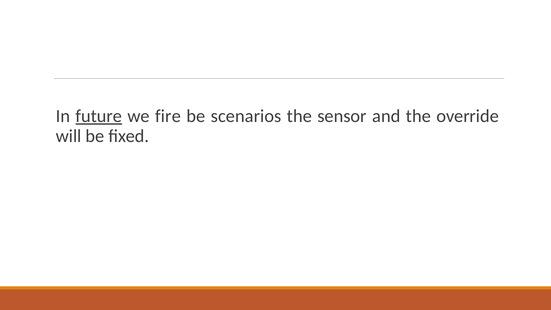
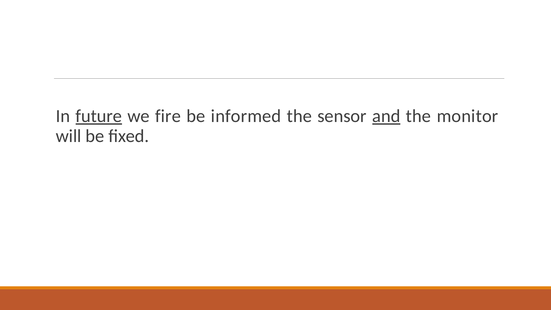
scenarios: scenarios -> informed (246, 116)
and underline: none -> present (386, 116)
override: override -> monitor (468, 116)
